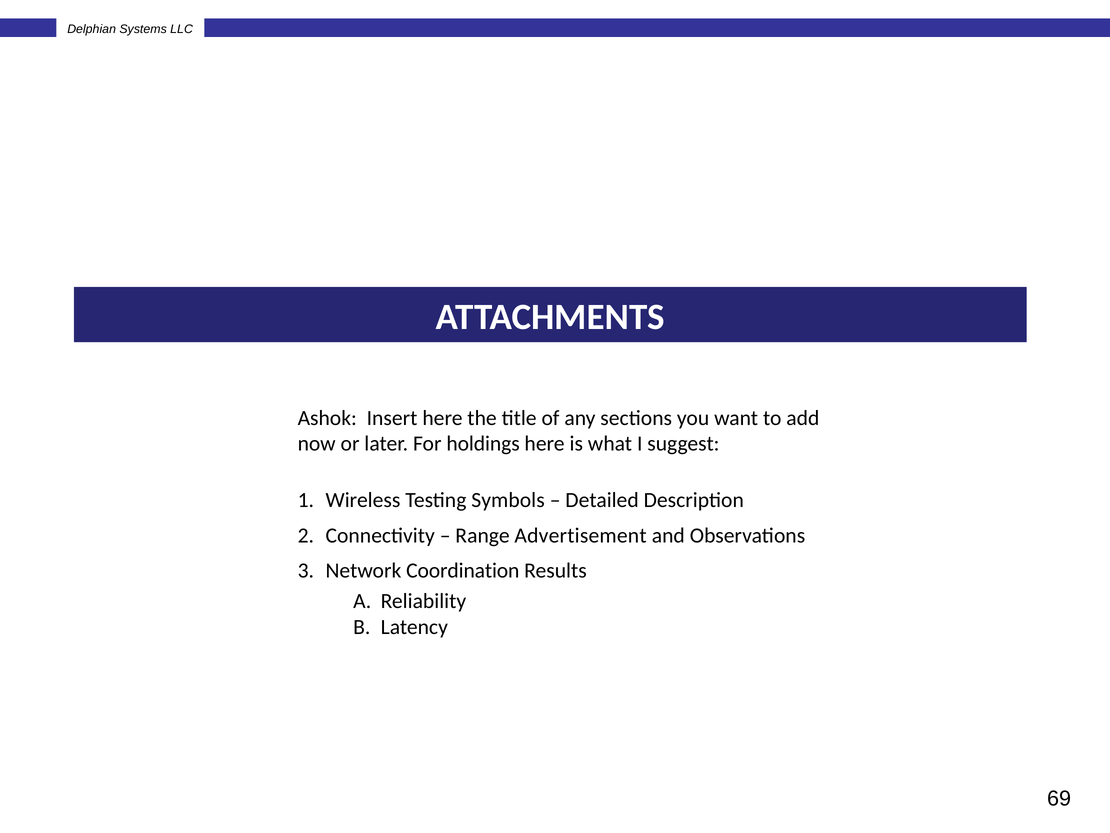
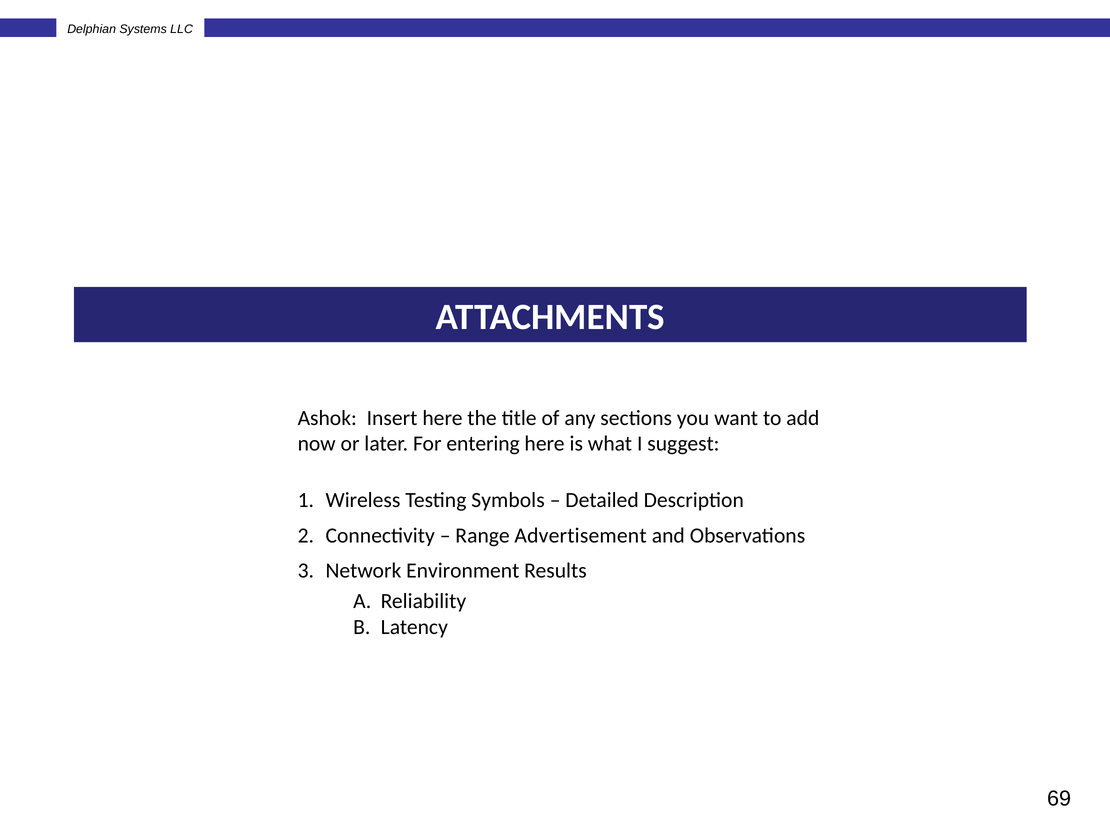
holdings: holdings -> entering (483, 444)
Coordination: Coordination -> Environment (463, 570)
